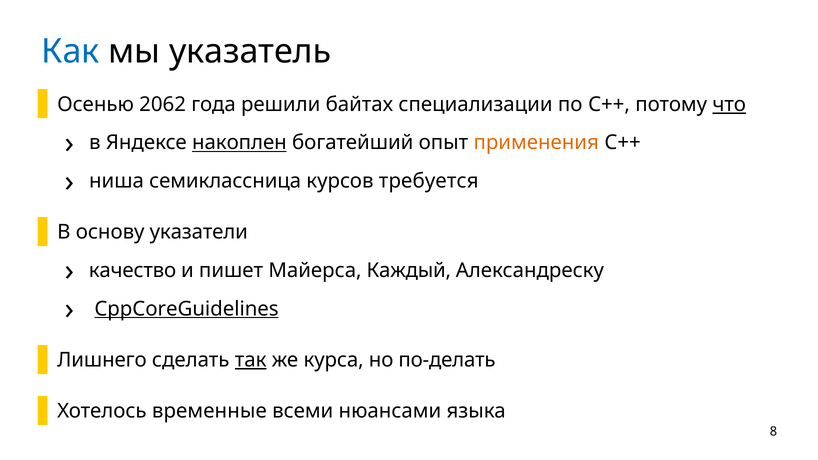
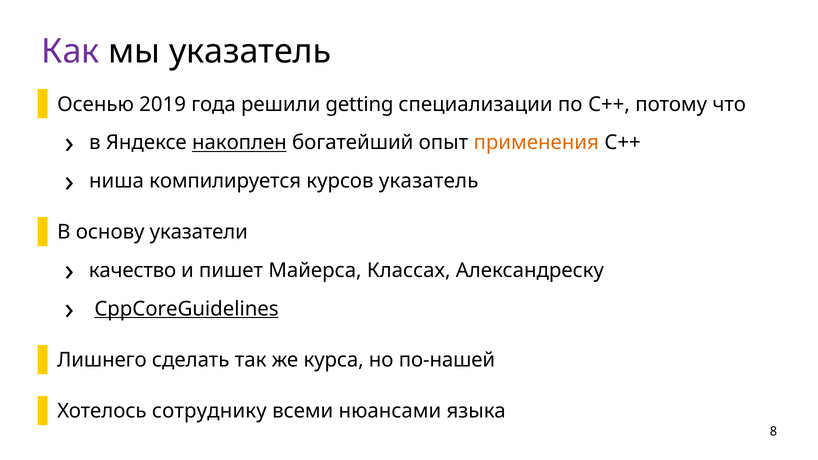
Как colour: blue -> purple (70, 52)
2062: 2062 -> 2019 (163, 104)
байтах: байтах -> getting (359, 104)
что underline: present -> none (729, 104)
семиклассница: семиклассница -> компилируется (225, 181)
курсов требуется: требуется -> указатель (429, 181)
Каждый: Каждый -> Классах (409, 271)
так underline: present -> none (251, 360)
по-делать: по-делать -> по-нашей (447, 360)
временные: временные -> сотруднику (209, 411)
